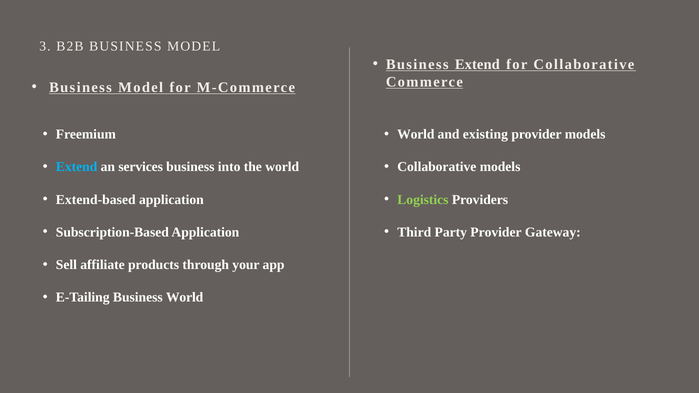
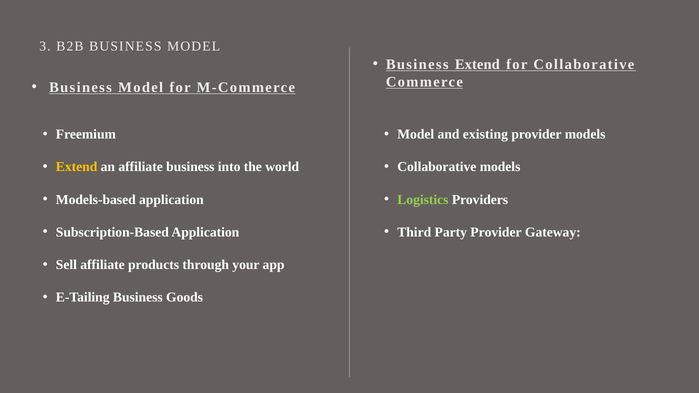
World: World -> Model (416, 134)
Extend colour: light blue -> yellow (77, 167)
an services: services -> affiliate (141, 167)
Extend-based: Extend-based -> Models-based (96, 200)
Business World: World -> Goods (185, 298)
